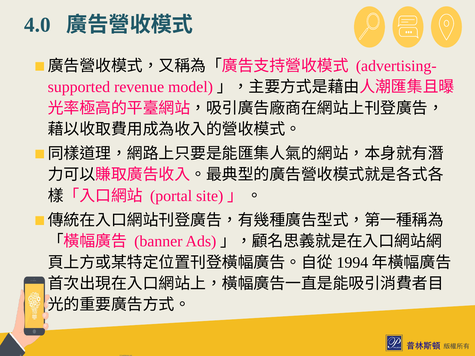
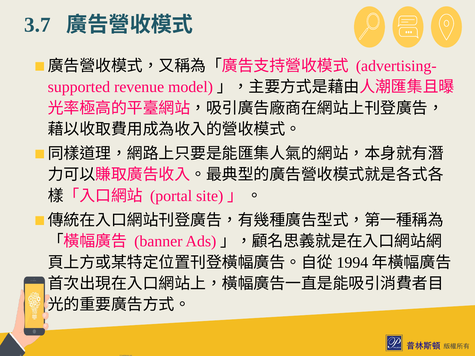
4.0: 4.0 -> 3.7 (37, 25)
